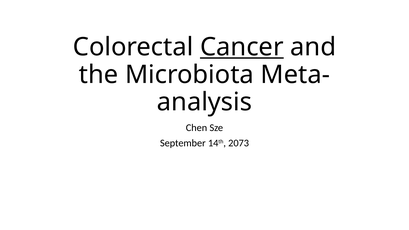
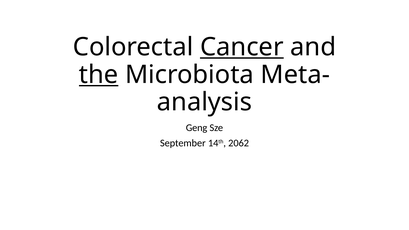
the underline: none -> present (99, 75)
Chen: Chen -> Geng (197, 128)
2073: 2073 -> 2062 (239, 143)
